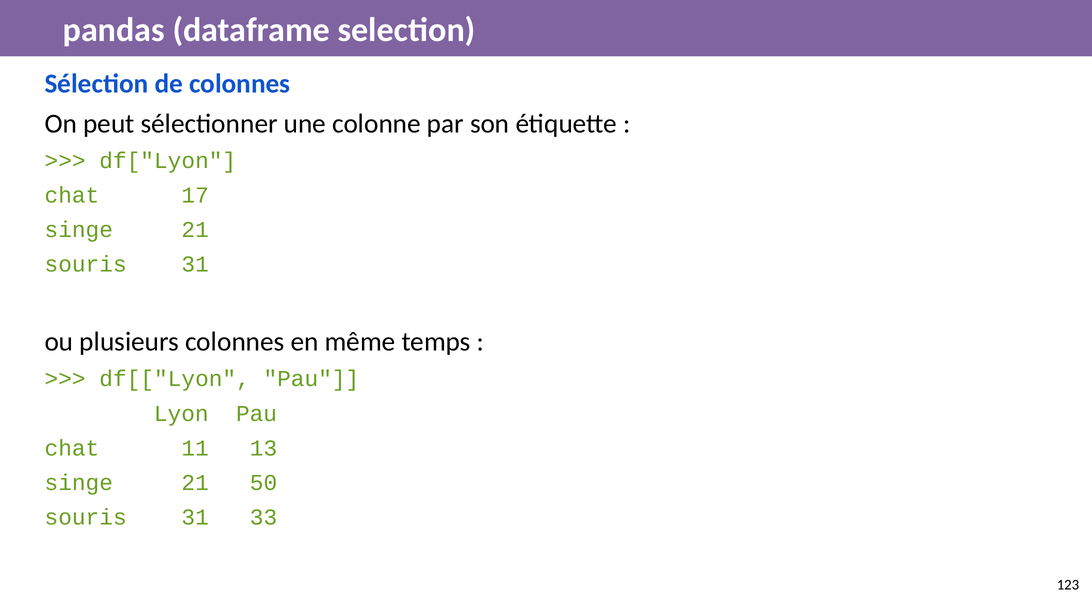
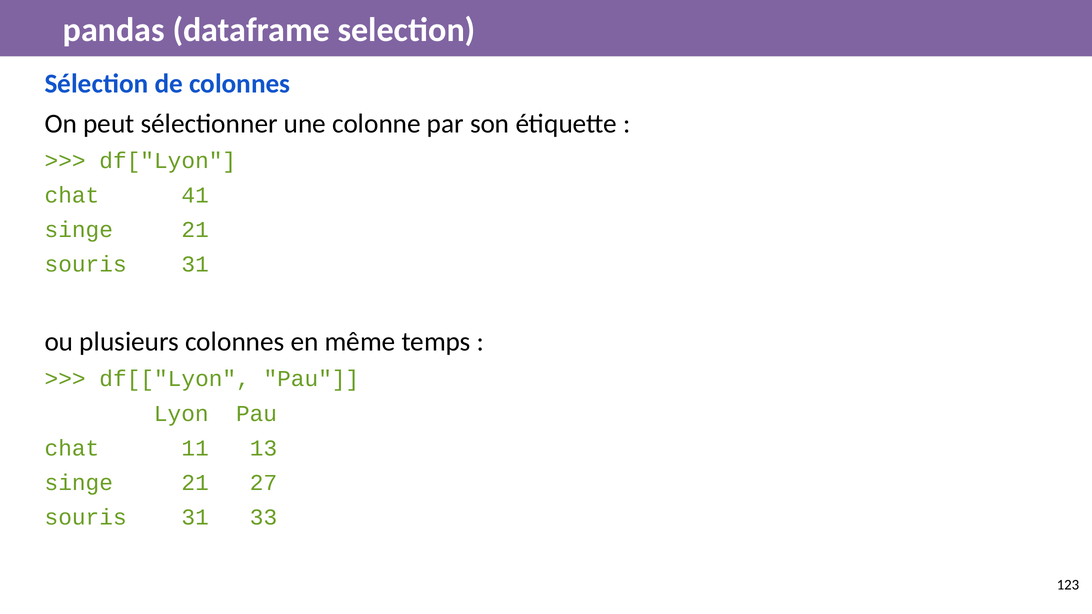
17: 17 -> 41 (195, 195)
50: 50 -> 27 (264, 483)
